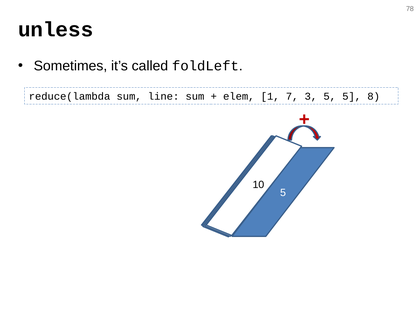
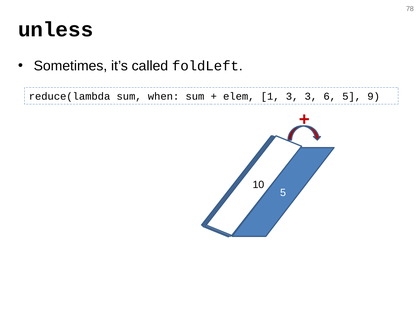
line: line -> when (164, 97)
1 7: 7 -> 3 (292, 97)
3 5: 5 -> 6 (330, 97)
8: 8 -> 9 (374, 97)
